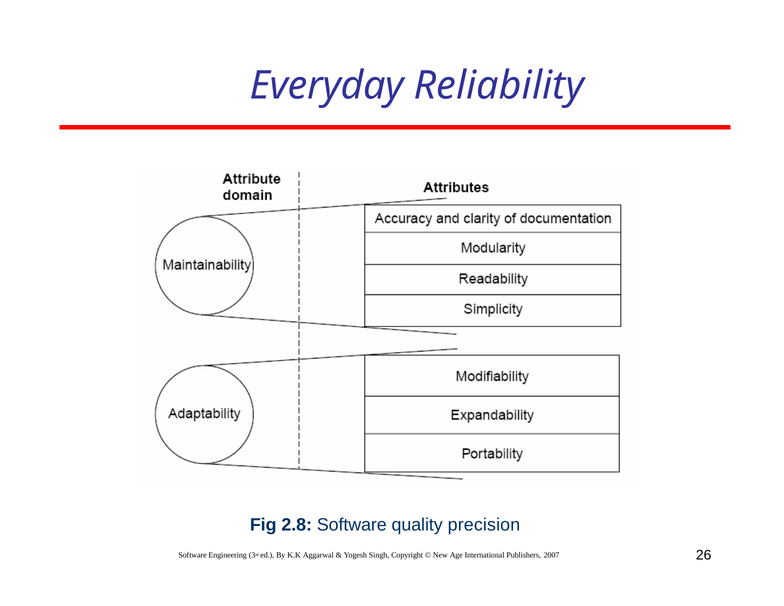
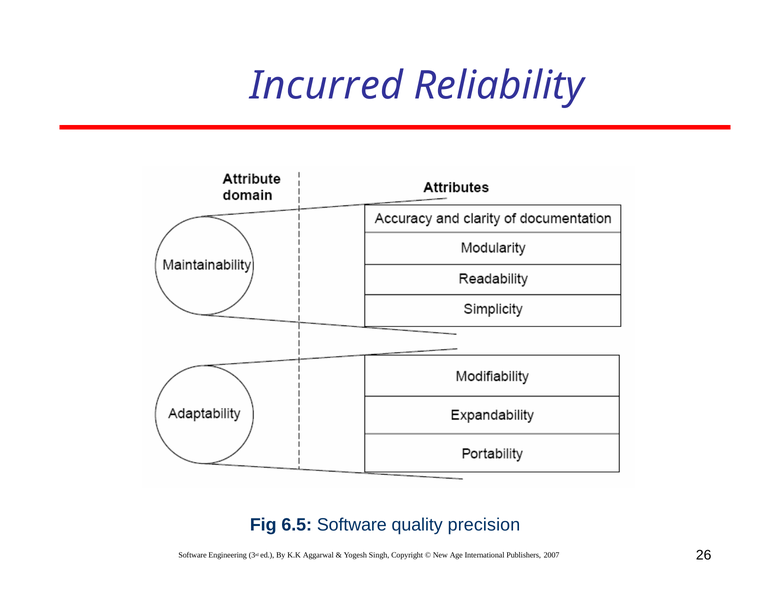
Everyday: Everyday -> Incurred (326, 86)
2.8: 2.8 -> 6.5 (297, 525)
